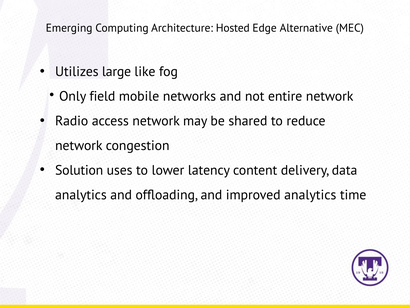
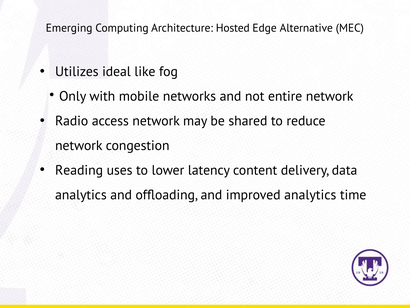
large: large -> ideal (116, 72)
field: field -> with (102, 96)
Solution: Solution -> Reading (79, 170)
